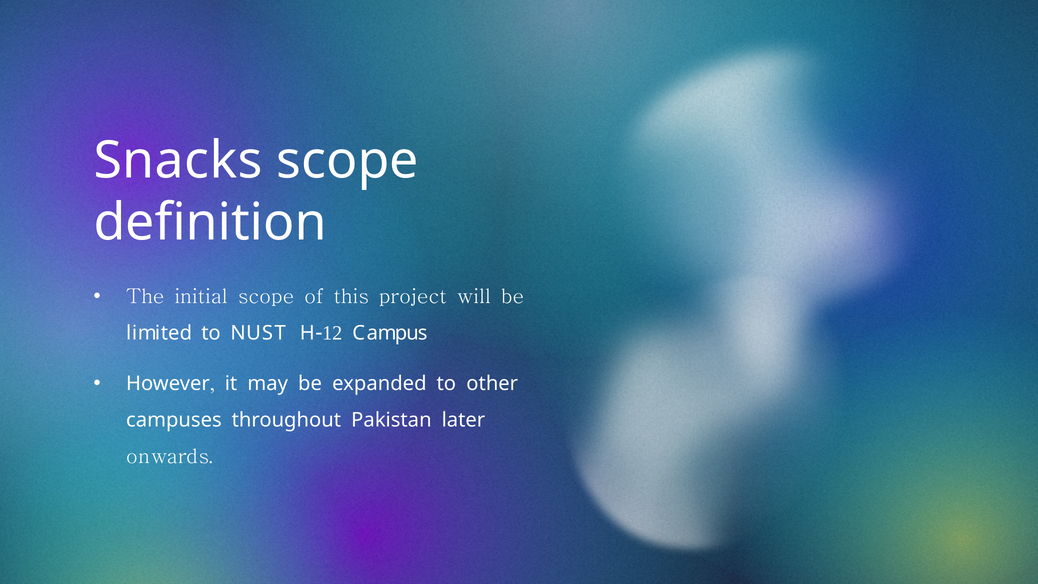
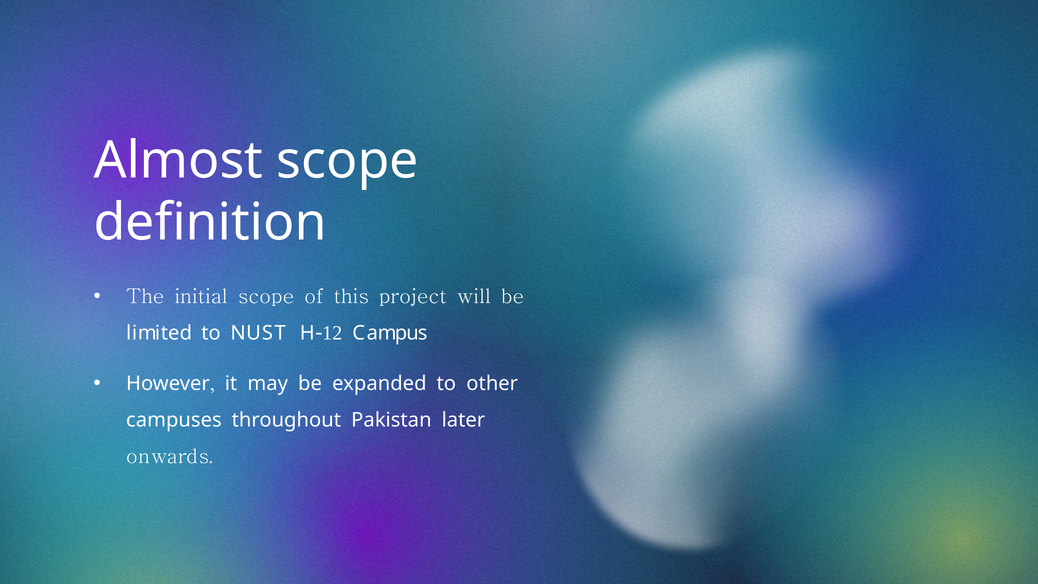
Snacks: Snacks -> Almost (178, 160)
